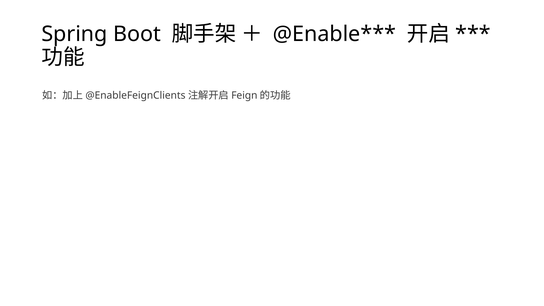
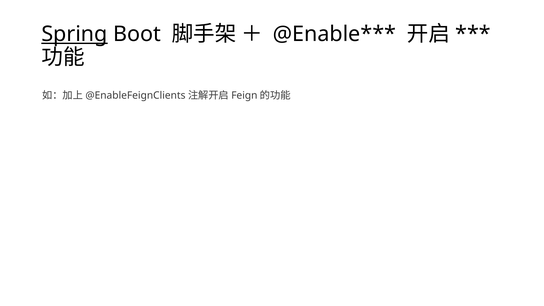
Spring underline: none -> present (74, 34)
